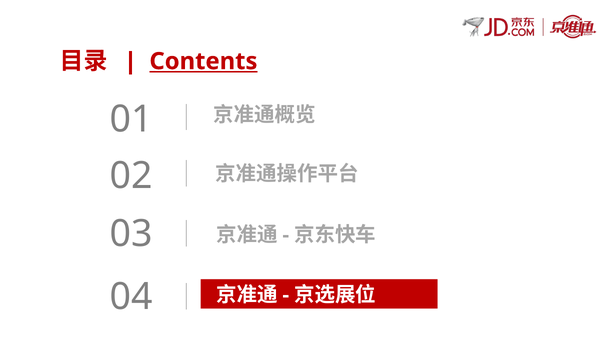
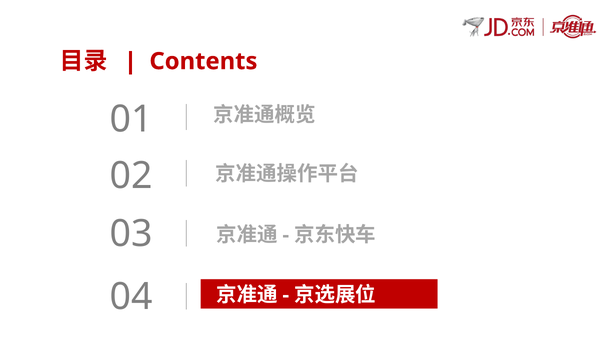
Contents underline: present -> none (203, 61)
